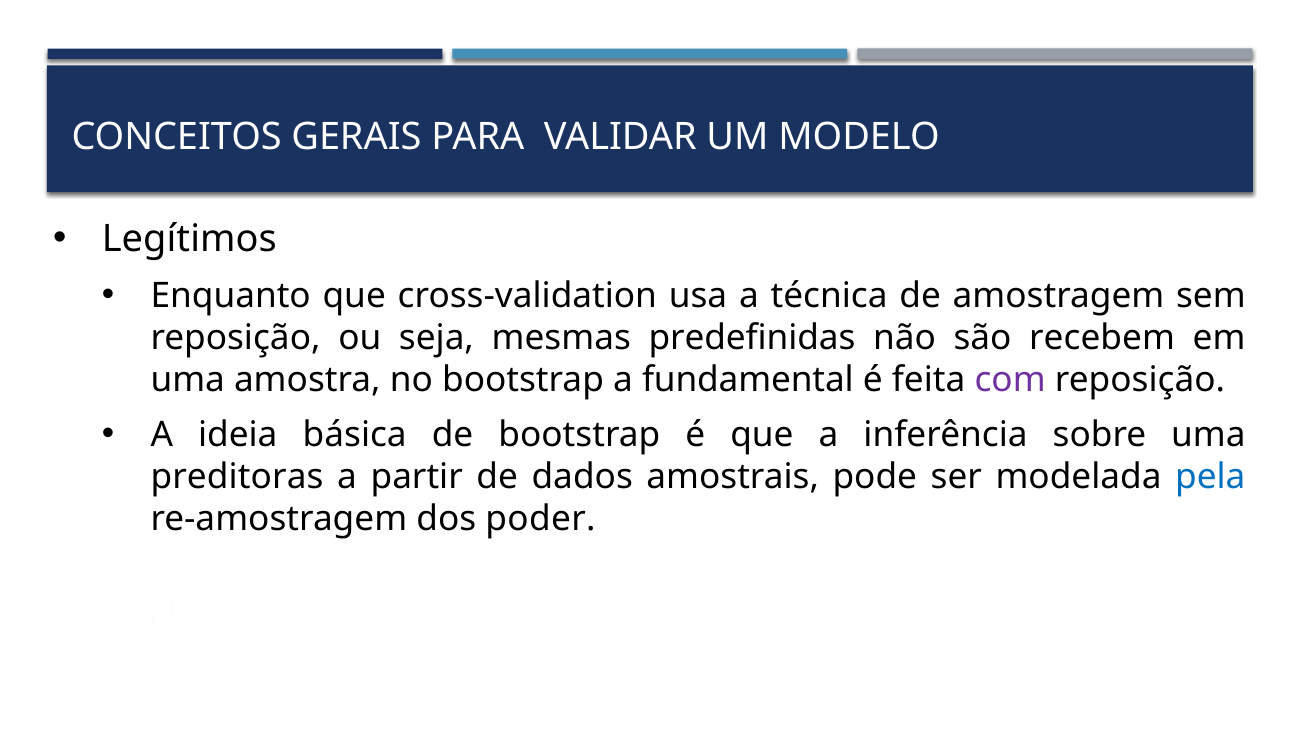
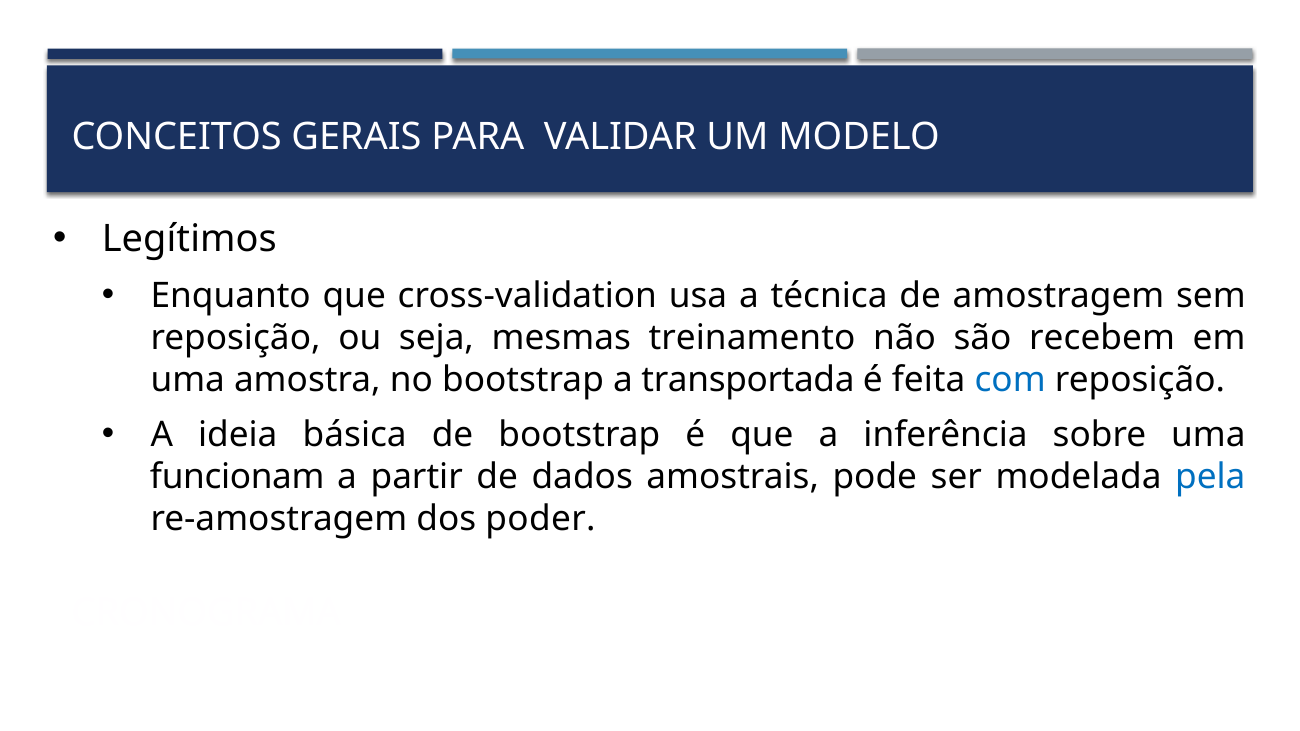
predefinidas: predefinidas -> treinamento (752, 338)
fundamental: fundamental -> transportada (748, 380)
com colour: purple -> blue (1010, 380)
preditoras: preditoras -> funcionam (237, 477)
